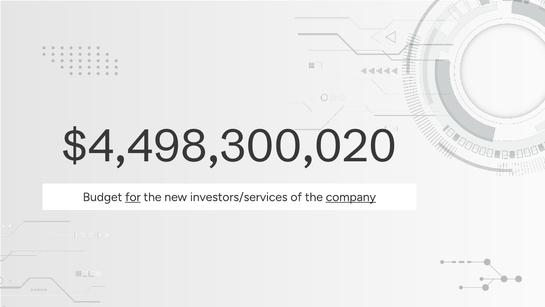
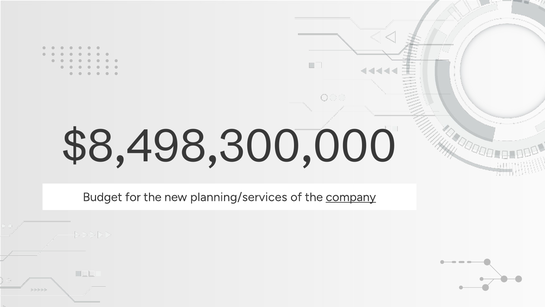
$4,498,300,020: $4,498,300,020 -> $8,498,300,000 (229, 146)
for underline: present -> none (133, 197)
investors/services: investors/services -> planning/services (239, 197)
